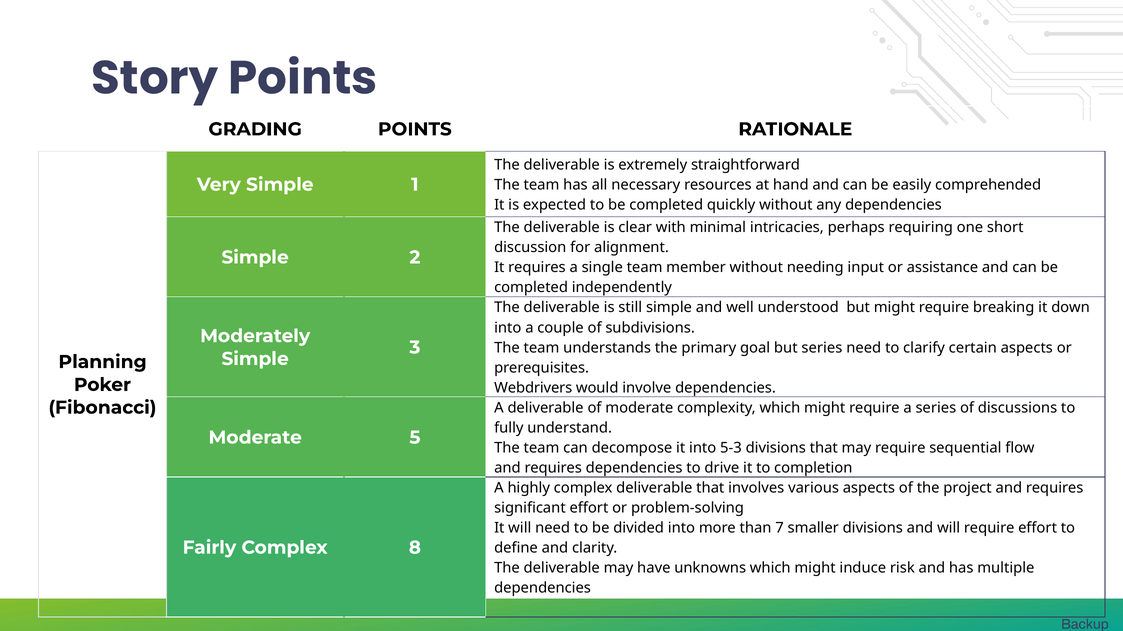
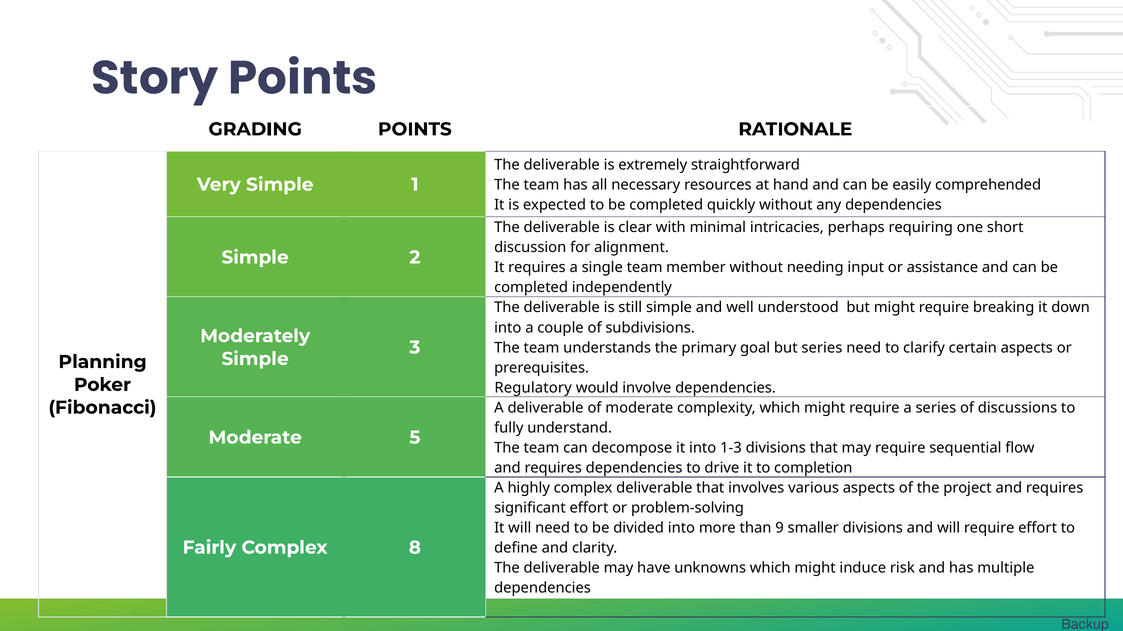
Webdrivers: Webdrivers -> Regulatory (533, 388)
5-3: 5-3 -> 1-3 (731, 448)
7: 7 -> 9 (780, 528)
